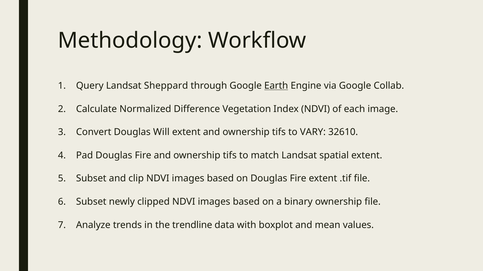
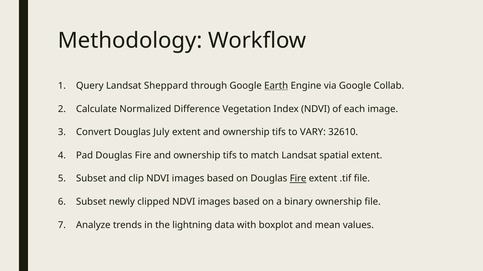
Will: Will -> July (161, 132)
Fire underline: none -> present (298, 179)
trendline: trendline -> lightning (192, 225)
